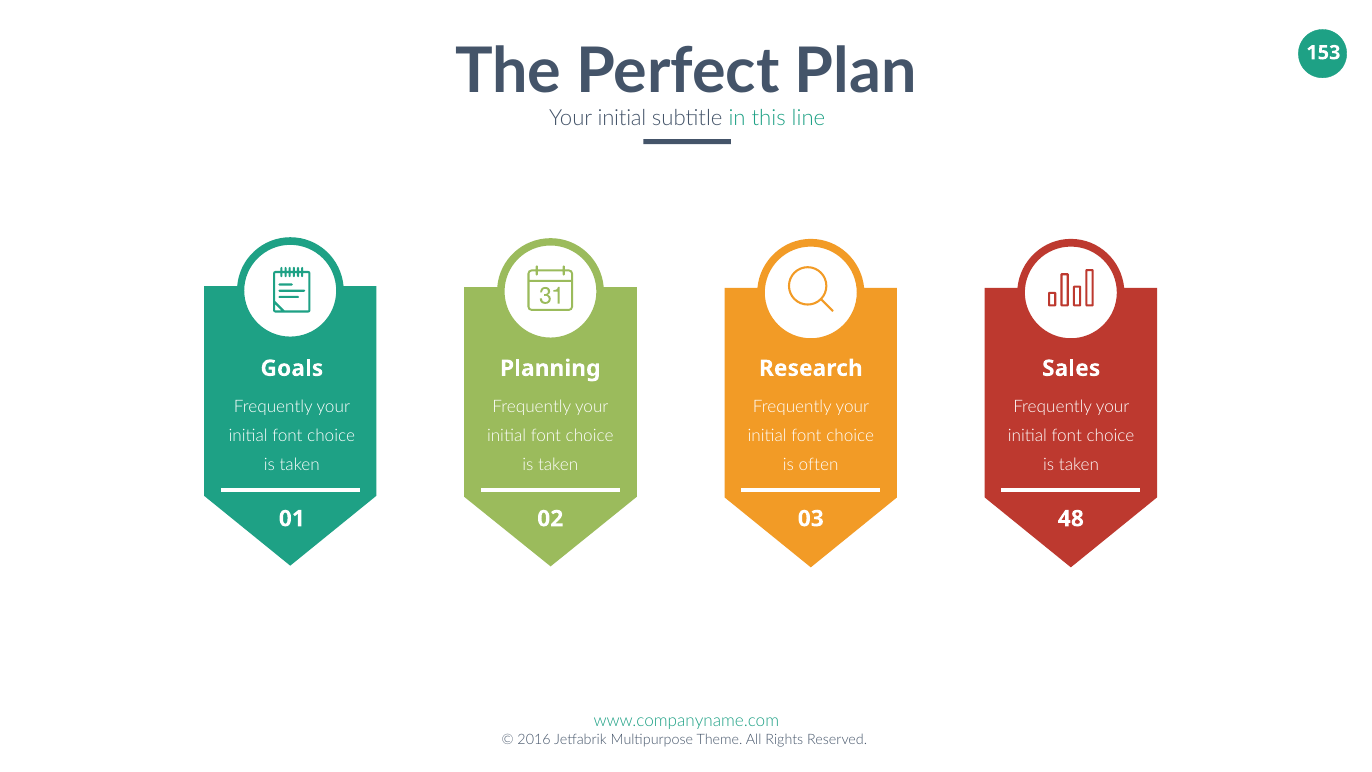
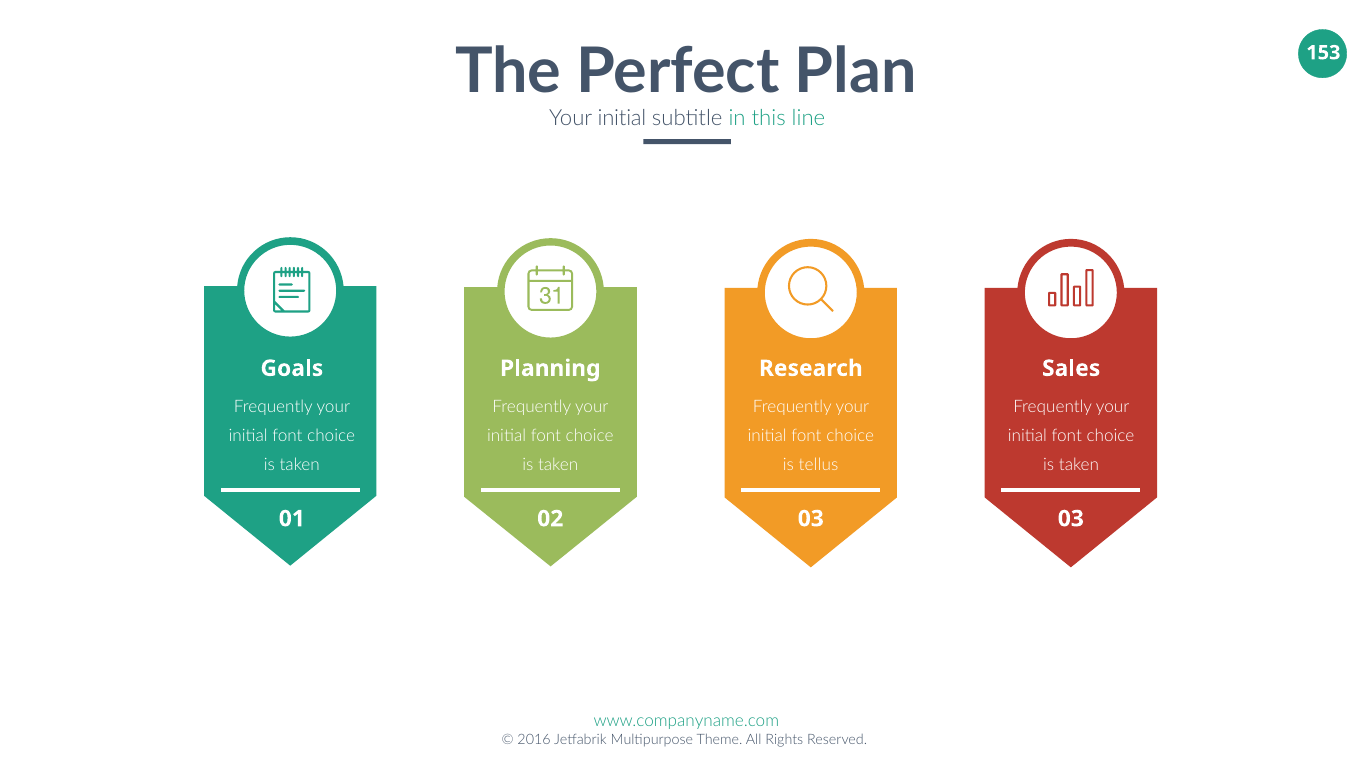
often: often -> tellus (819, 464)
03 48: 48 -> 03 (1071, 519)
